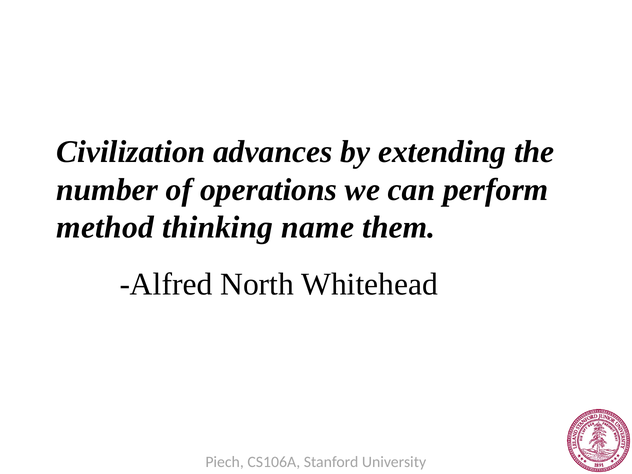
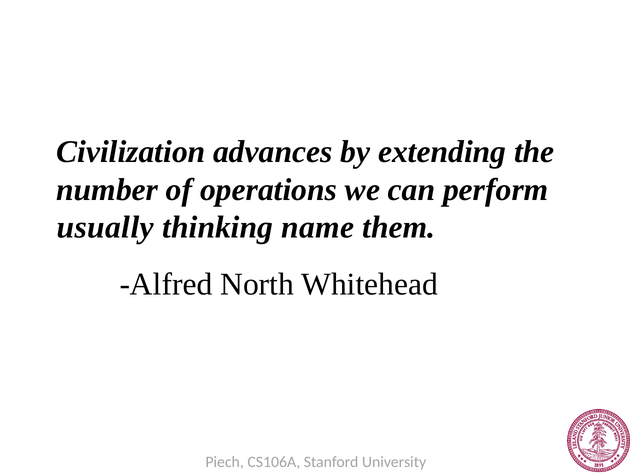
method: method -> usually (105, 227)
